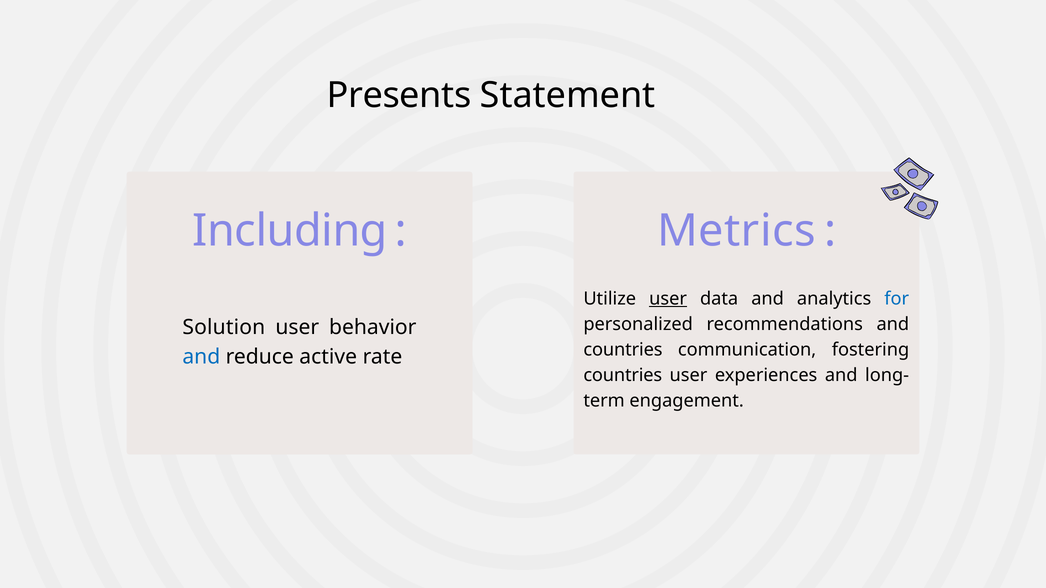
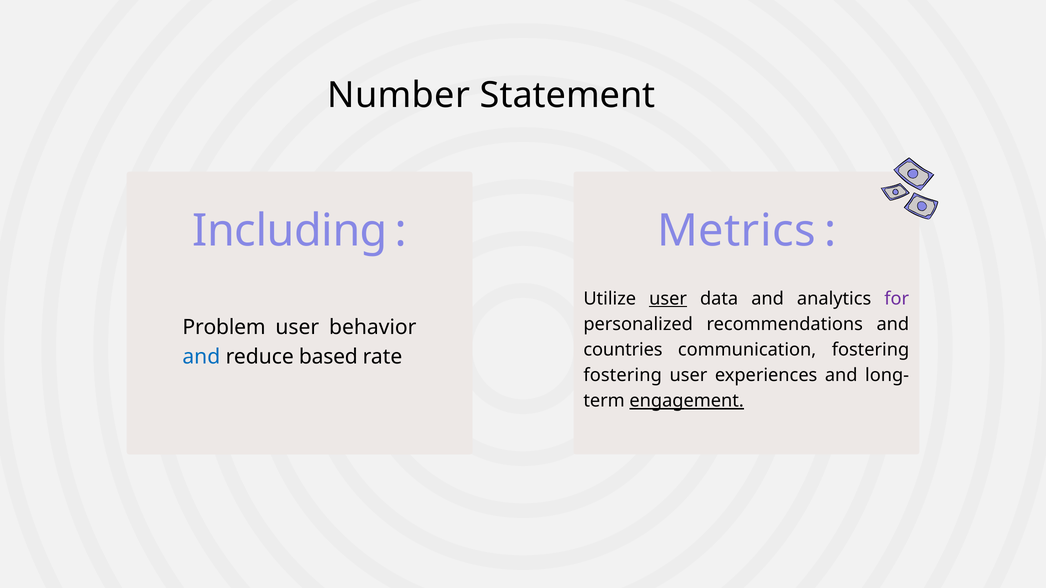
Presents: Presents -> Number (399, 95)
for colour: blue -> purple (897, 299)
Solution: Solution -> Problem (224, 328)
active: active -> based (328, 357)
countries: countries -> fostering (623, 376)
engagement underline: none -> present (687, 401)
